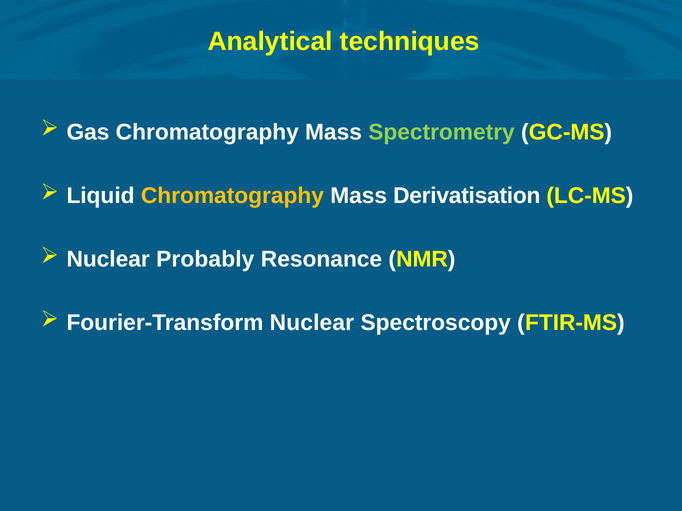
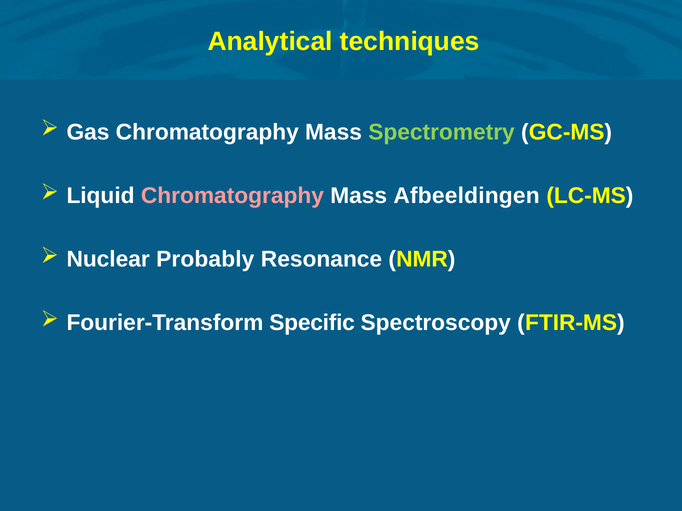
Chromatography colour: yellow -> pink (232, 196)
Derivatisation: Derivatisation -> Afbeeldingen (467, 196)
Fourier-Transform Nuclear: Nuclear -> Specific (312, 323)
